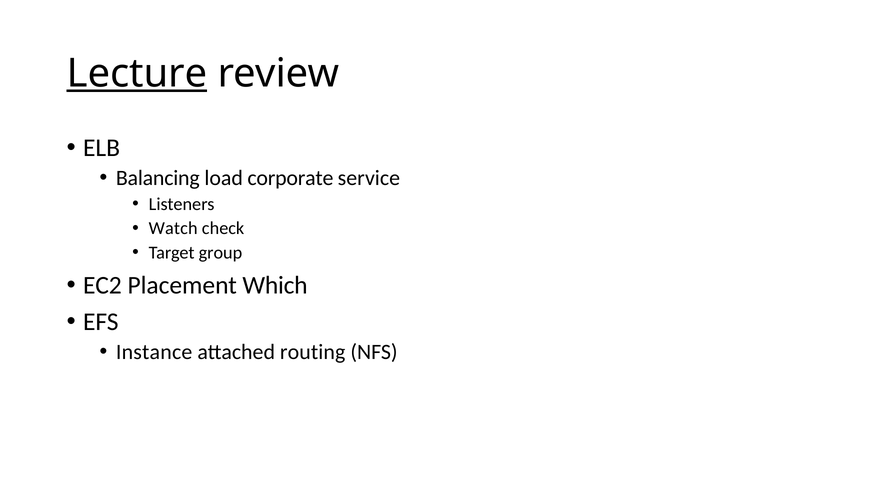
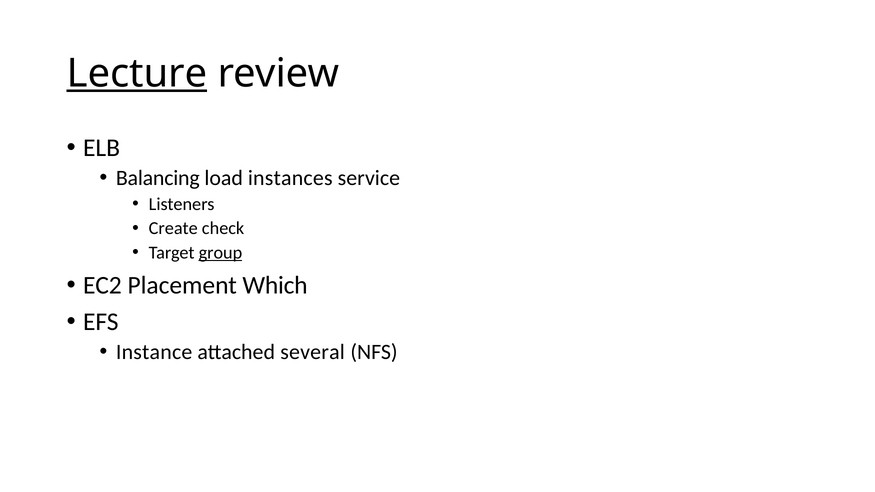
corporate: corporate -> instances (290, 178)
Watch: Watch -> Create (173, 229)
group underline: none -> present (220, 253)
routing: routing -> several (313, 352)
